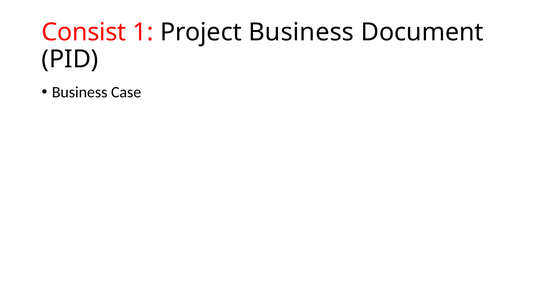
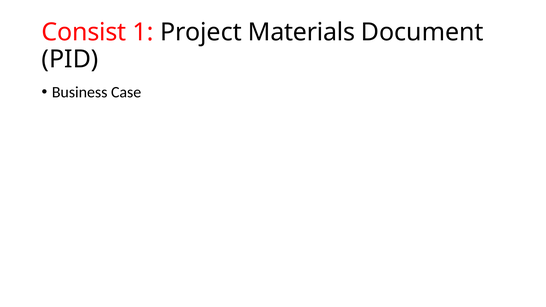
Project Business: Business -> Materials (301, 32)
